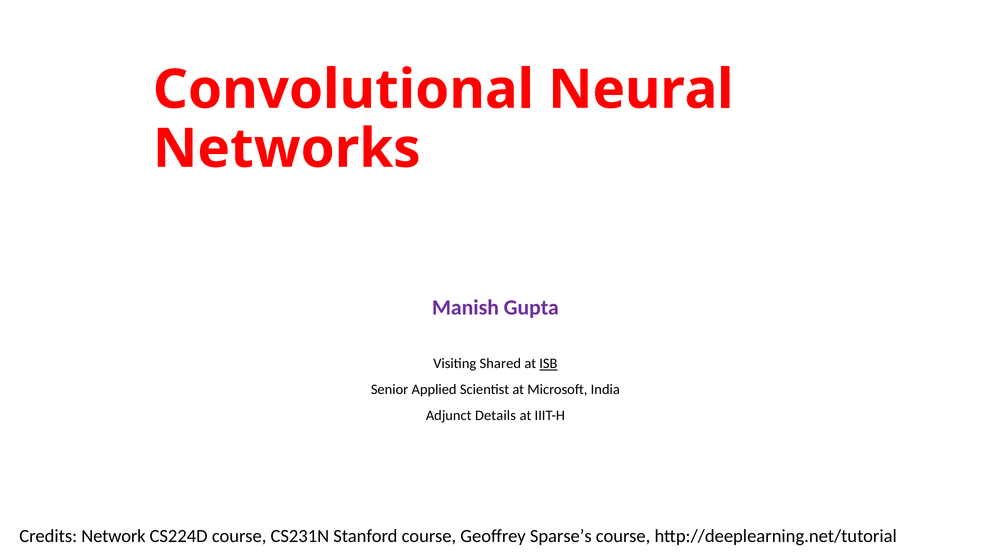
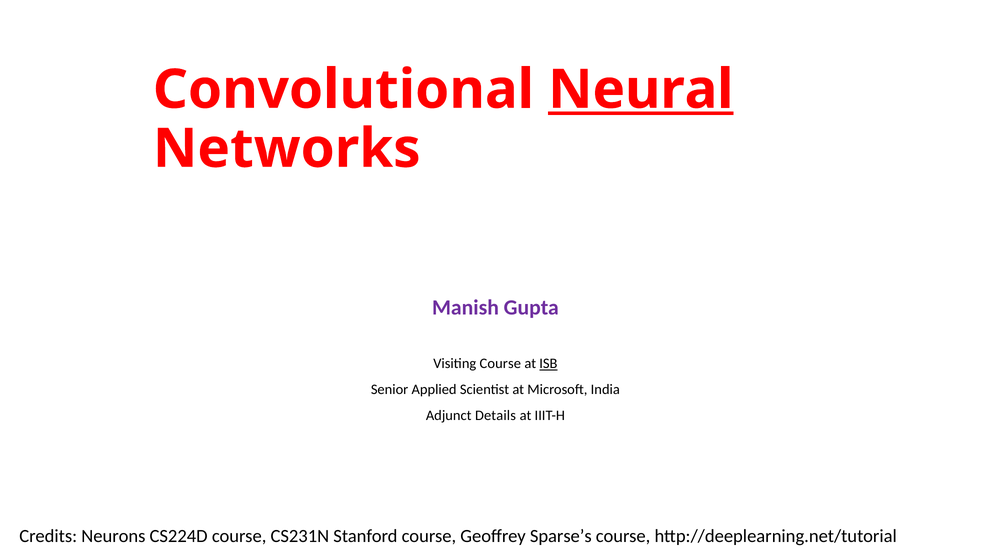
Neural underline: none -> present (641, 90)
Visiting Shared: Shared -> Course (500, 364)
Network: Network -> Neurons (113, 536)
